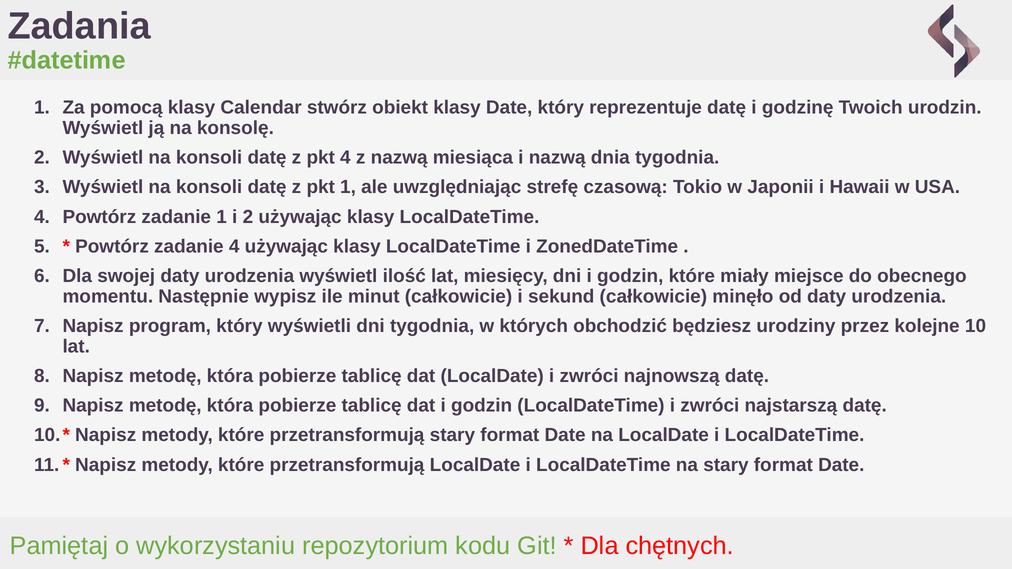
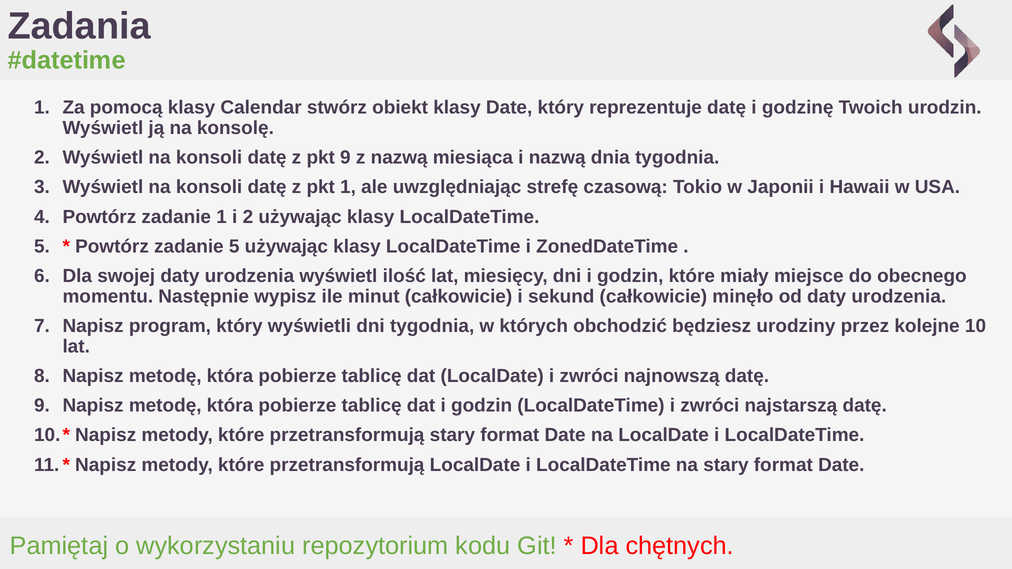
pkt 4: 4 -> 9 (345, 158)
zadanie 4: 4 -> 5 (234, 246)
